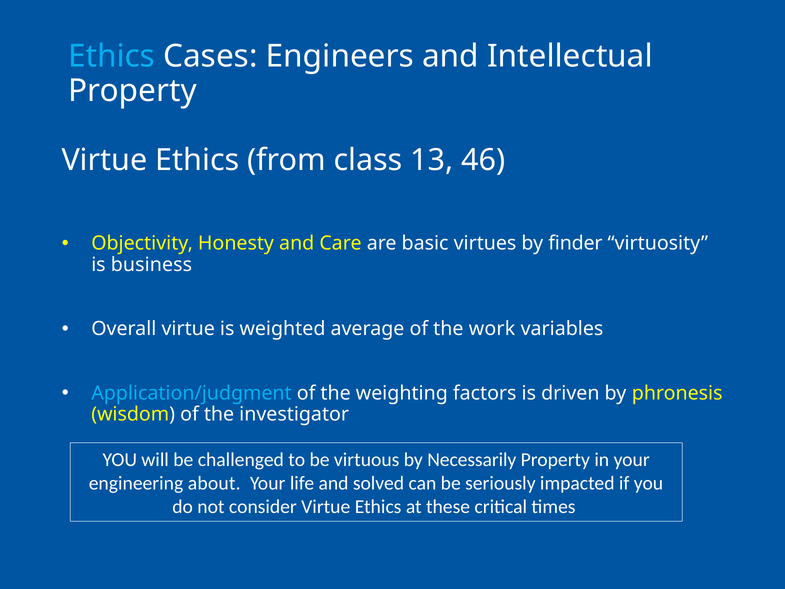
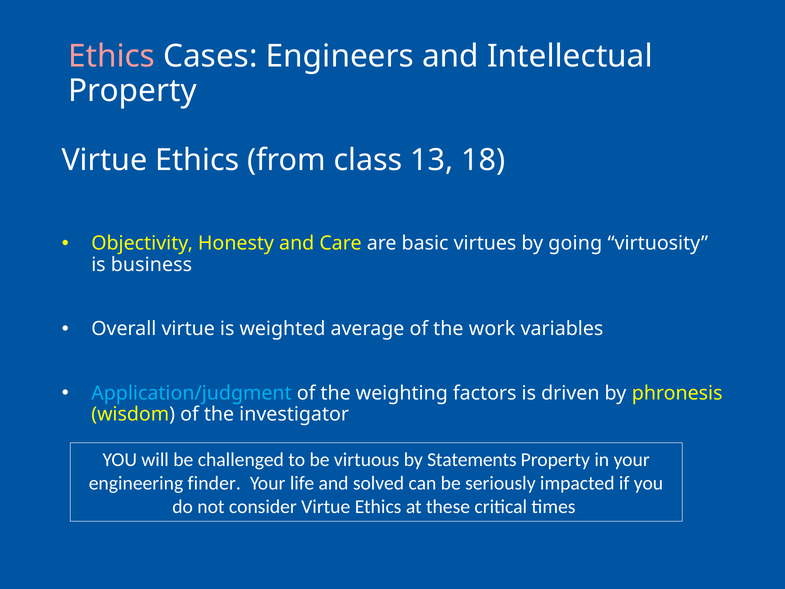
Ethics colour: light blue -> pink (112, 56)
46: 46 -> 18 (483, 160)
finder: finder -> going (575, 243)
Necessarily: Necessarily -> Statements (472, 459)
about: about -> finder (214, 483)
